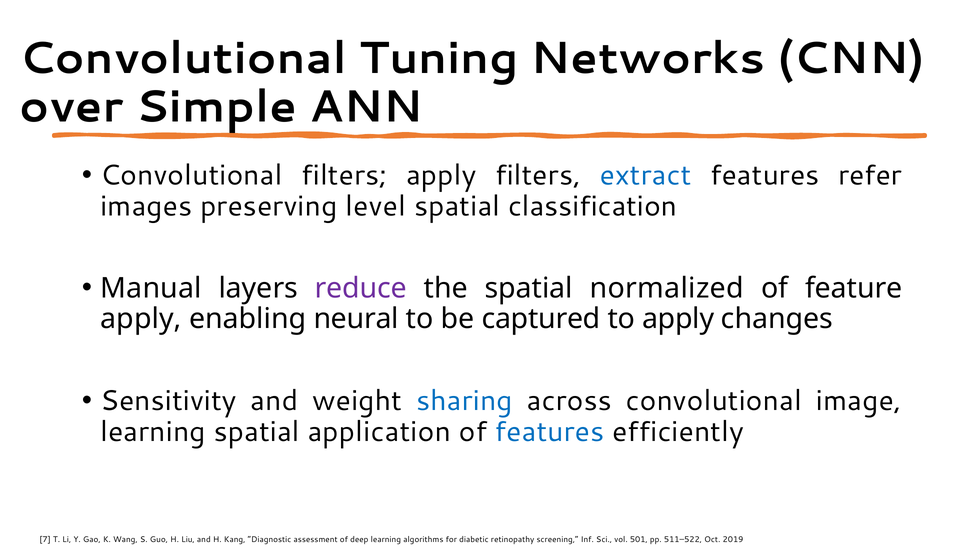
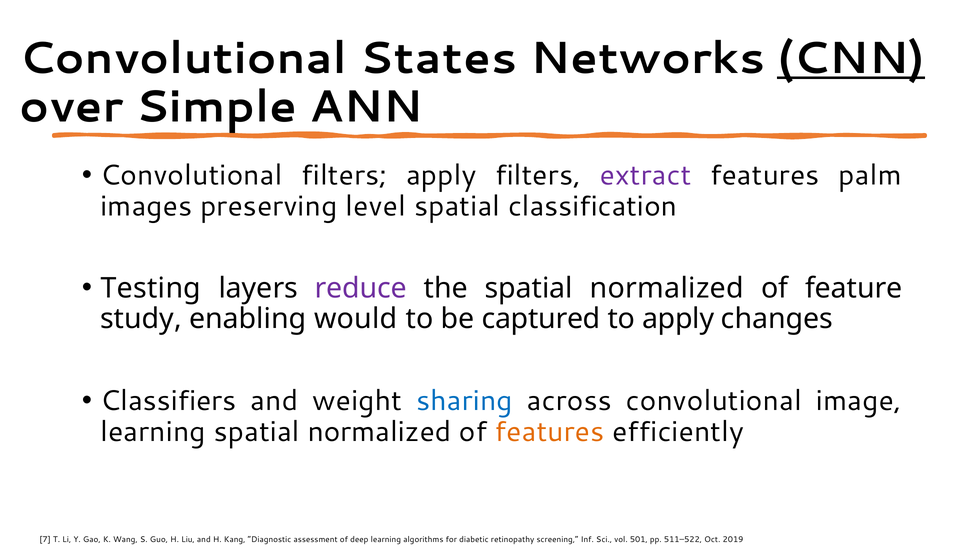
Tuning: Tuning -> States (439, 58)
CNN underline: none -> present (851, 58)
extract colour: blue -> purple (646, 175)
refer: refer -> palm (870, 175)
Manual: Manual -> Testing (151, 288)
apply: apply -> study (141, 319)
neural: neural -> would (356, 319)
Sensitivity: Sensitivity -> Classifiers (168, 401)
learning spatial application: application -> normalized (379, 431)
features colour: blue -> orange (550, 431)
